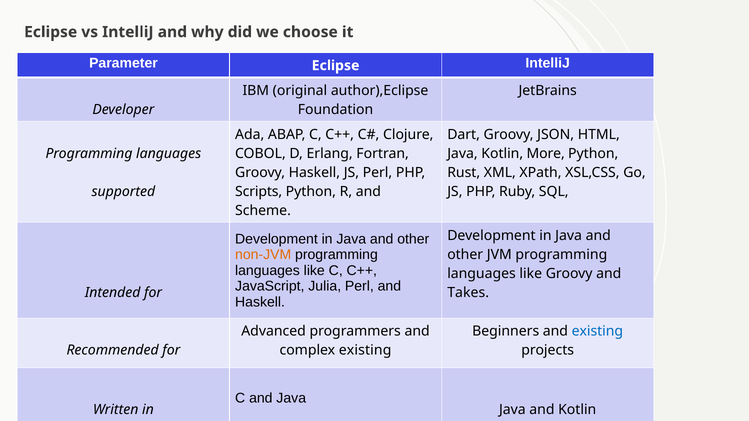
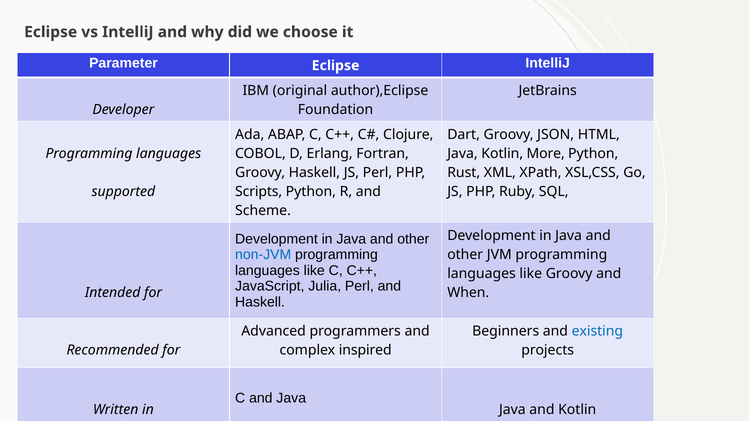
non-JVM colour: orange -> blue (263, 255)
Takes: Takes -> When (468, 293)
complex existing: existing -> inspired (365, 351)
